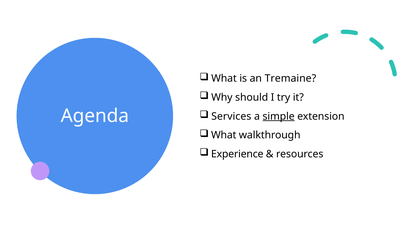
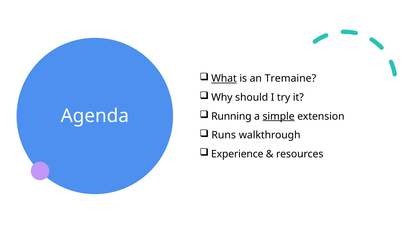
What underline: none -> present (224, 79)
Services: Services -> Running (231, 116)
What: What -> Runs (224, 135)
